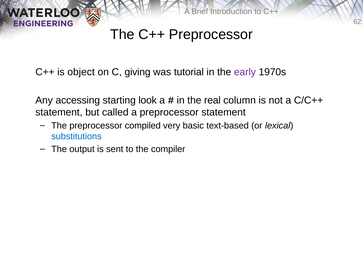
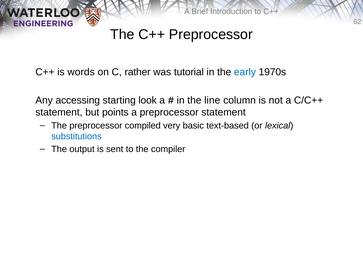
object: object -> words (81, 72)
giving: giving -> rather (138, 72)
early colour: purple -> blue (245, 72)
real: real -> line (212, 100)
called: called -> points (115, 112)
